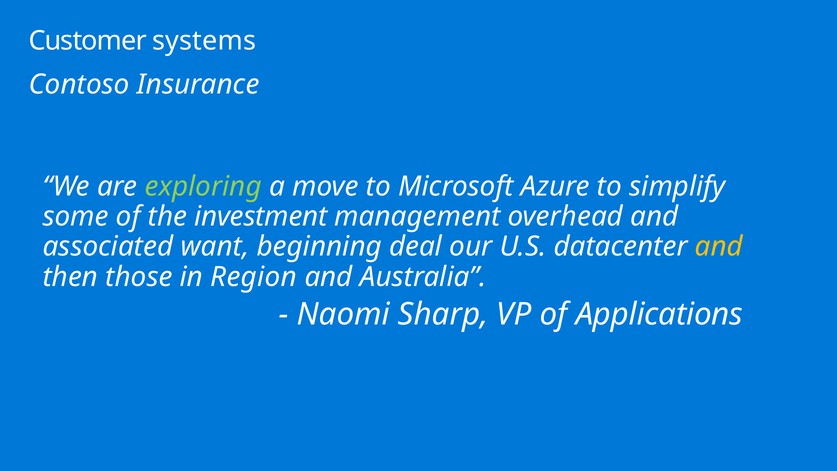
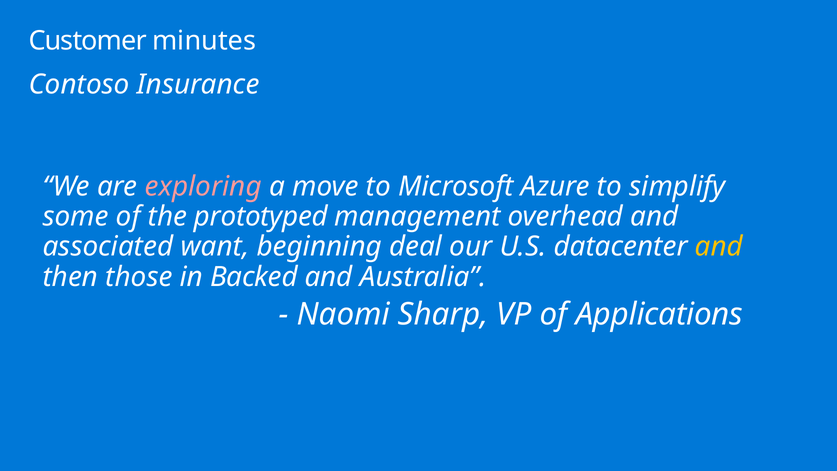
systems: systems -> minutes (204, 41)
exploring colour: light green -> pink (203, 186)
investment: investment -> prototyped (261, 216)
Region: Region -> Backed (254, 277)
